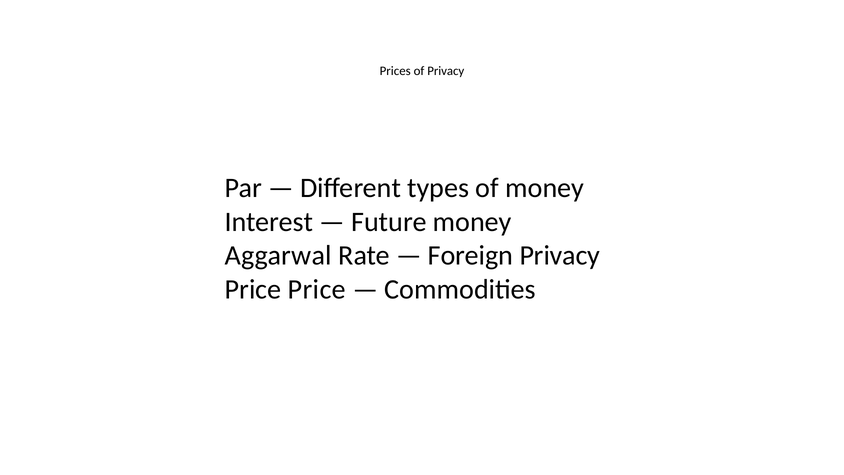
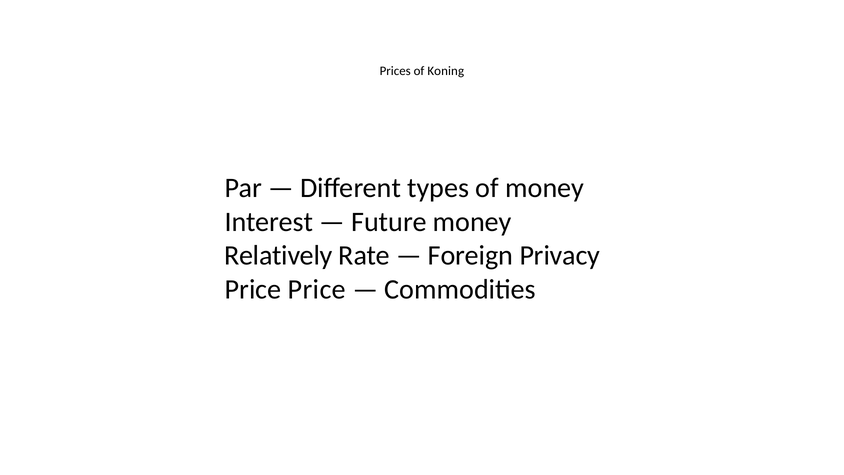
of Privacy: Privacy -> Koning (446, 71)
Aggarwal: Aggarwal -> Relatively (278, 256)
